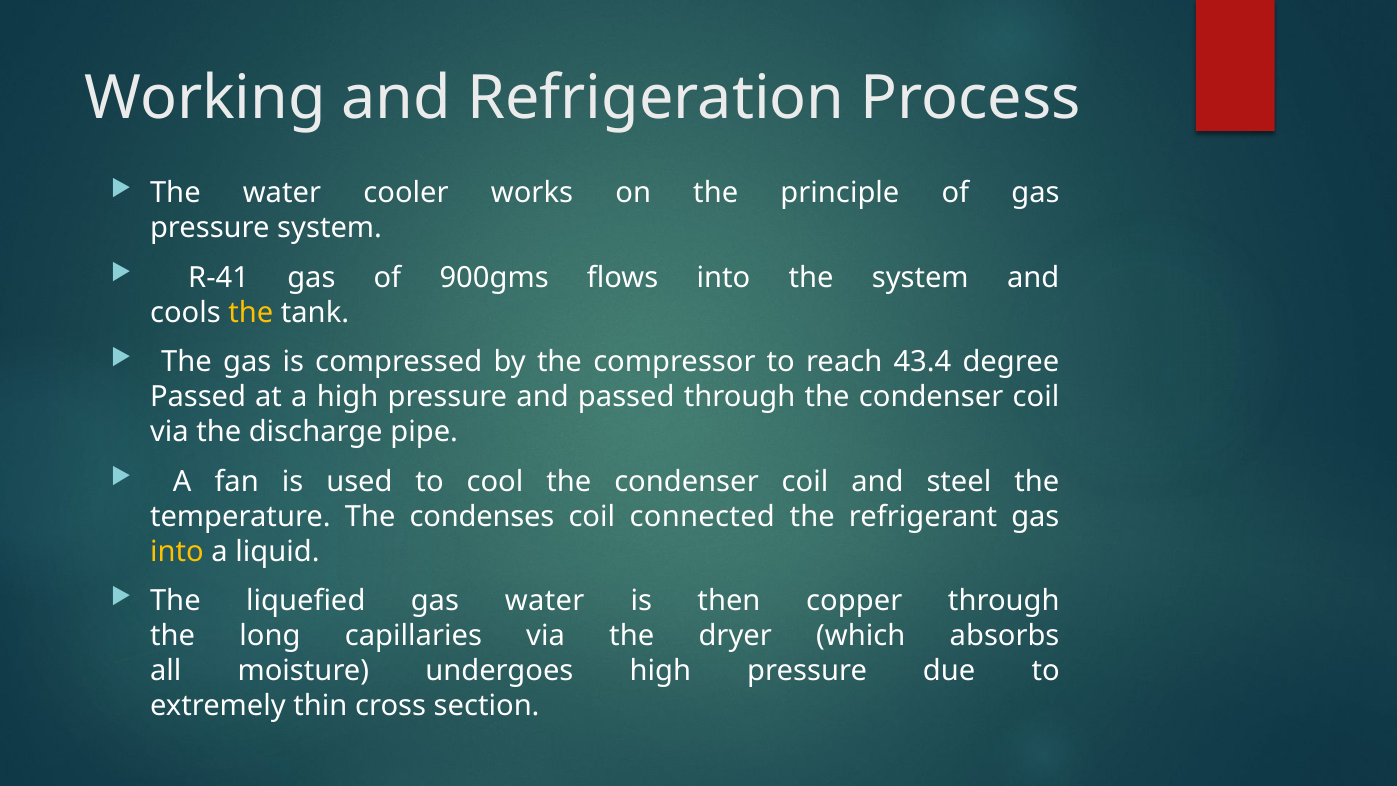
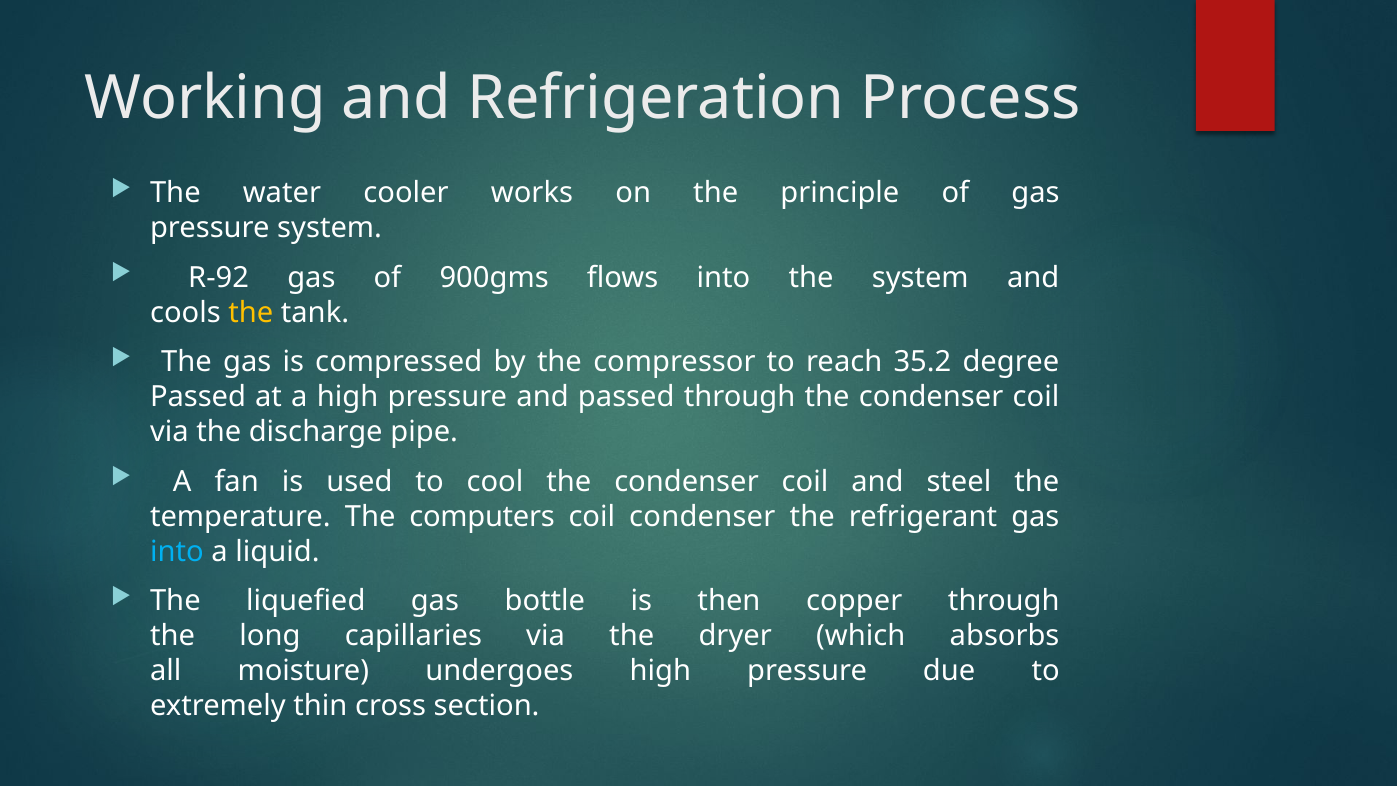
R-41: R-41 -> R-92 (219, 277)
43.4: 43.4 -> 35.2 (922, 362)
condenses: condenses -> computers (482, 516)
coil connected: connected -> condenser (702, 516)
into colour: yellow -> light blue (177, 551)
gas water: water -> bottle (545, 601)
